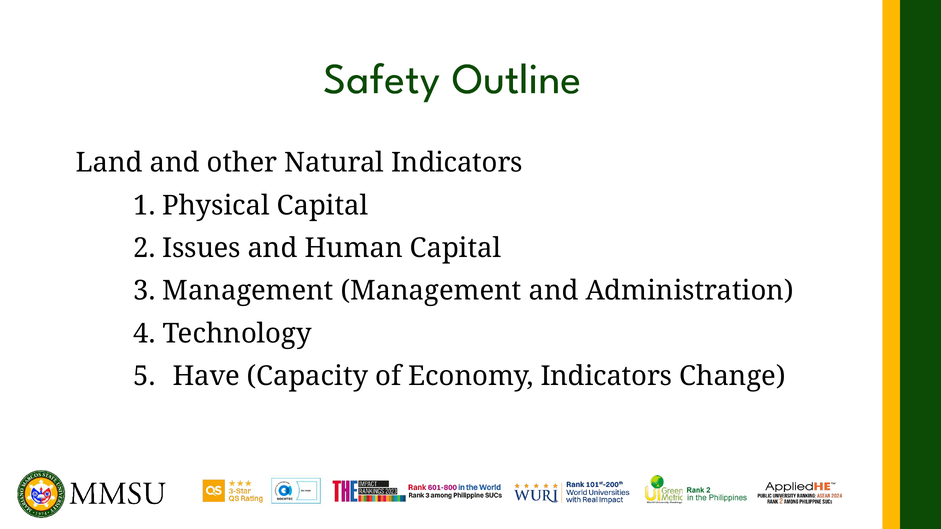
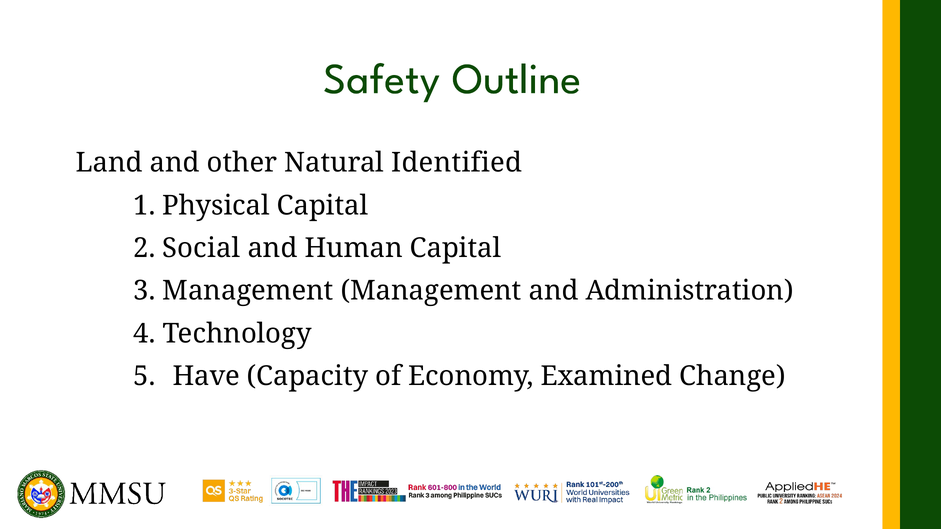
Natural Indicators: Indicators -> Identified (457, 163)
Issues: Issues -> Social (201, 248)
Economy Indicators: Indicators -> Examined (606, 377)
